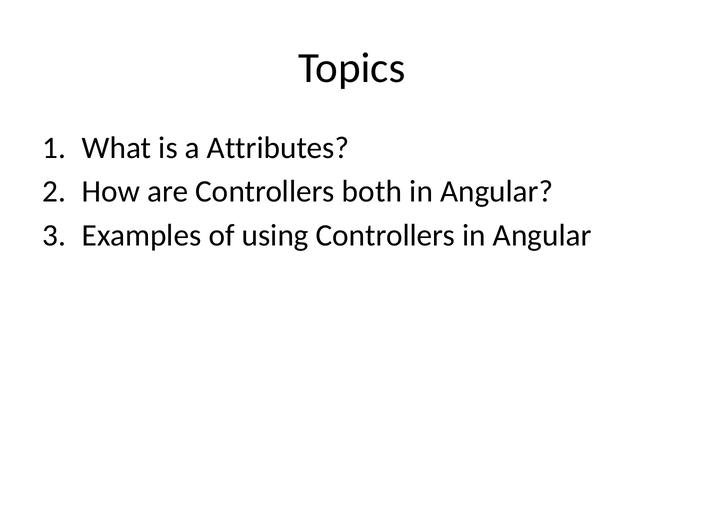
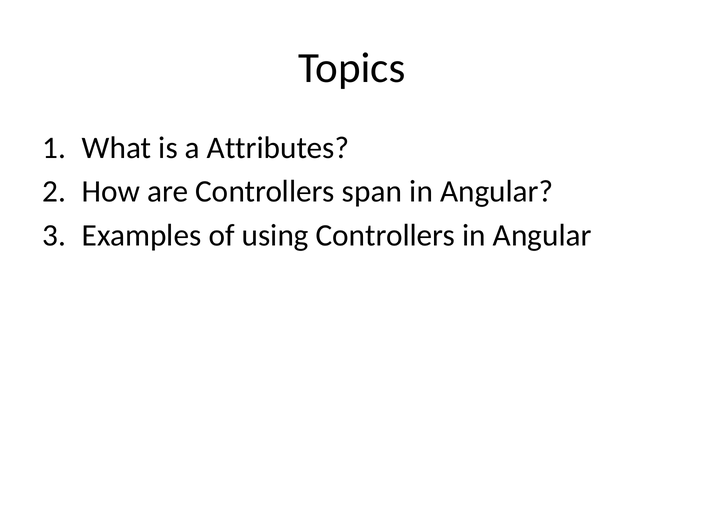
both: both -> span (372, 192)
